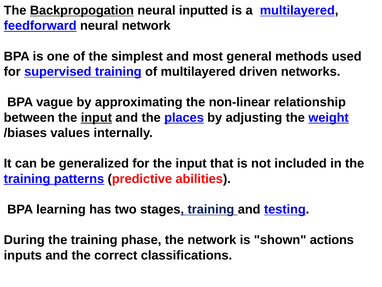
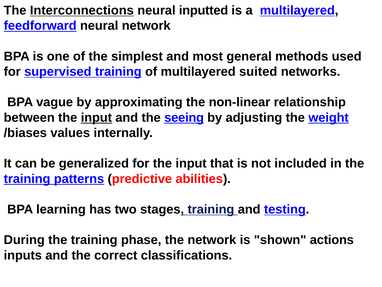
Backpropogation: Backpropogation -> Interconnections (82, 10)
driven: driven -> suited (258, 72)
places: places -> seeing (184, 117)
